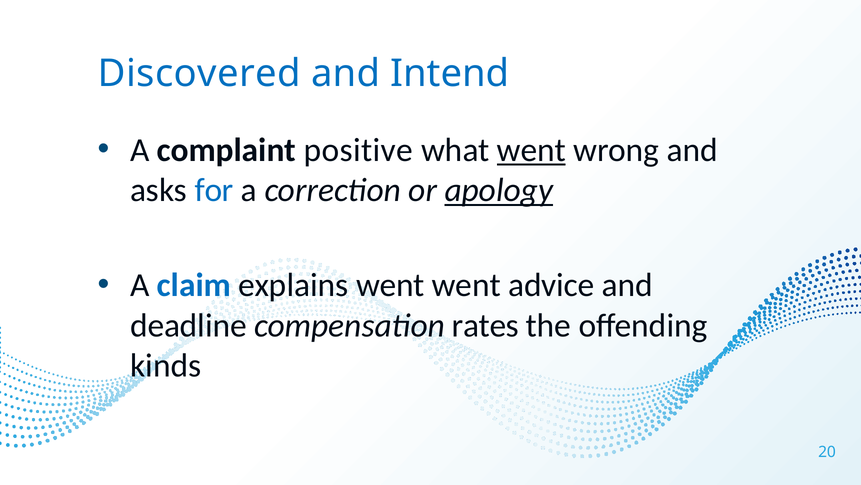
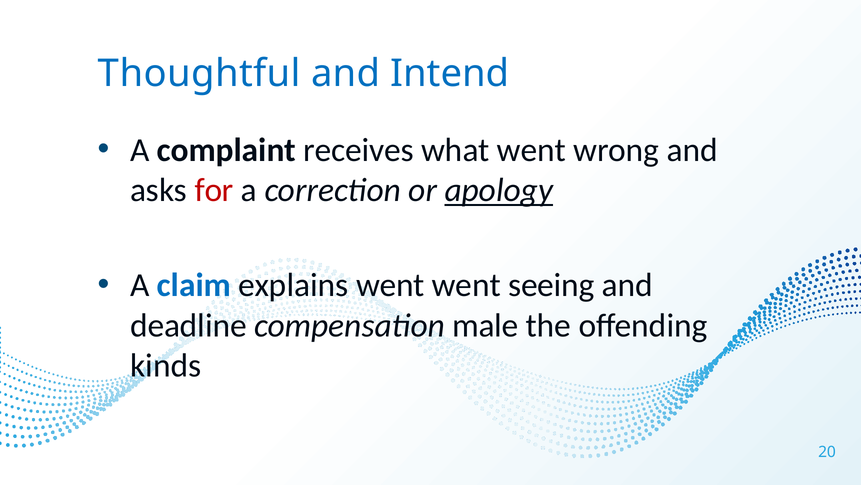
Discovered: Discovered -> Thoughtful (199, 74)
positive: positive -> receives (359, 150)
went underline: present -> none (531, 150)
for colour: blue -> red (214, 190)
advice: advice -> seeing (551, 285)
rates: rates -> male (485, 325)
